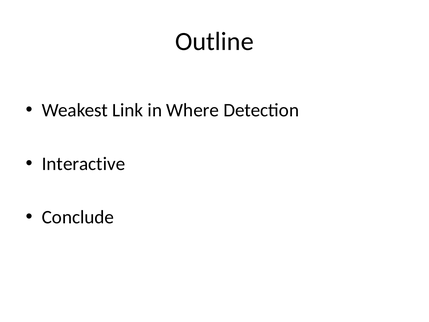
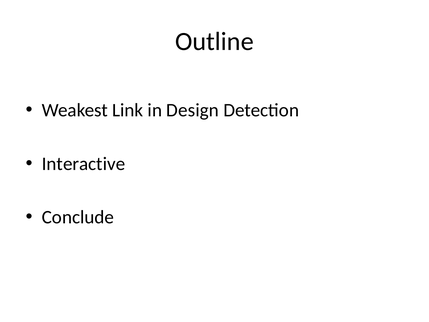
Where: Where -> Design (193, 110)
